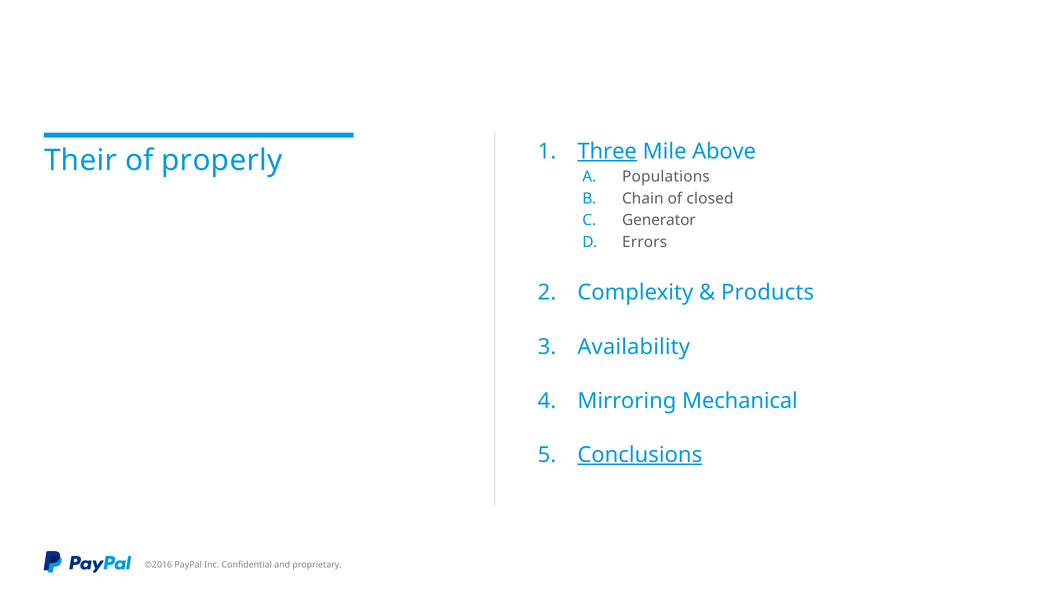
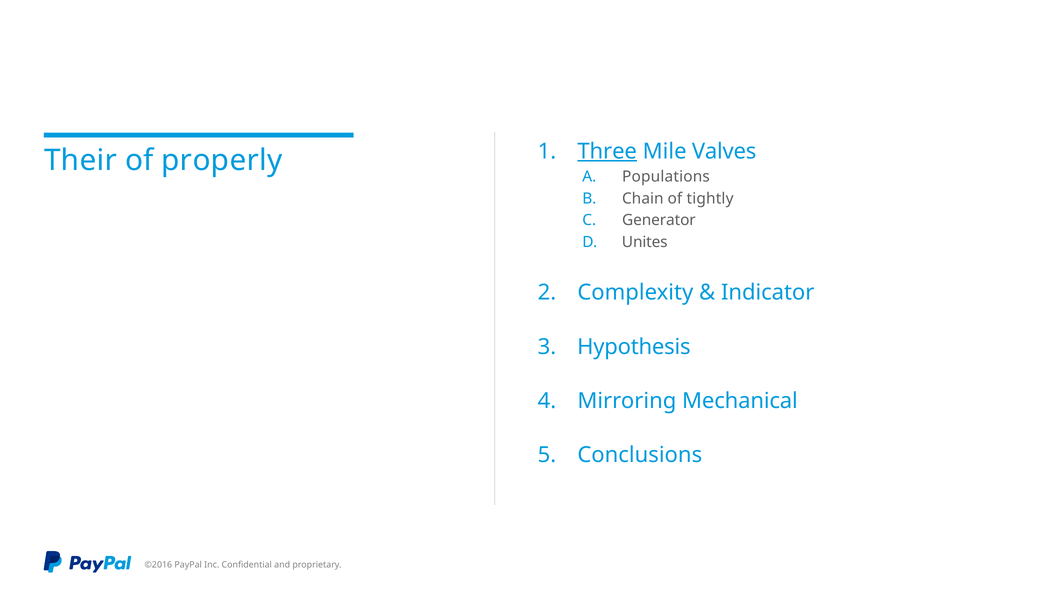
Above: Above -> Valves (724, 152)
closed: closed -> tightly (710, 199)
Errors: Errors -> Unites (645, 242)
Products: Products -> Indicator (768, 293)
Availability: Availability -> Hypothesis (634, 347)
Conclusions underline: present -> none (640, 455)
